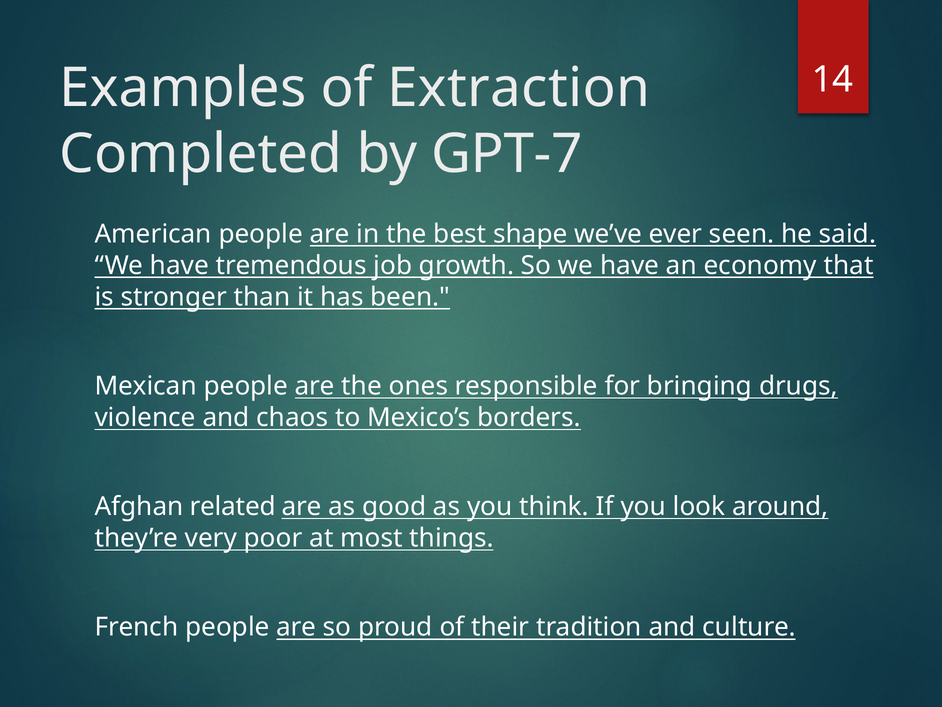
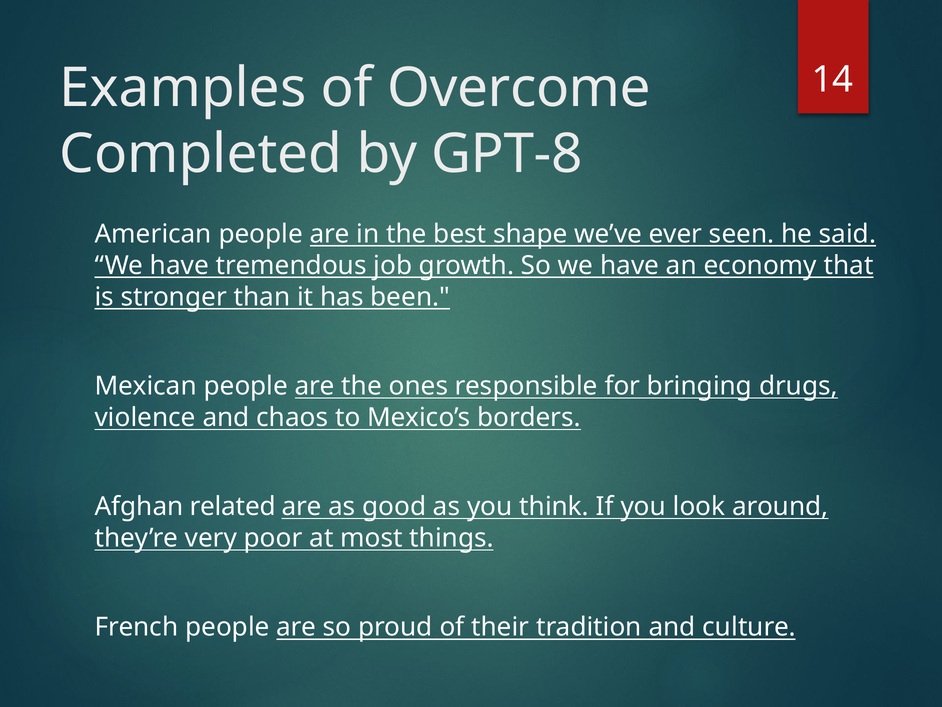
Extraction: Extraction -> Overcome (519, 88)
GPT-7: GPT-7 -> GPT-8 (507, 154)
